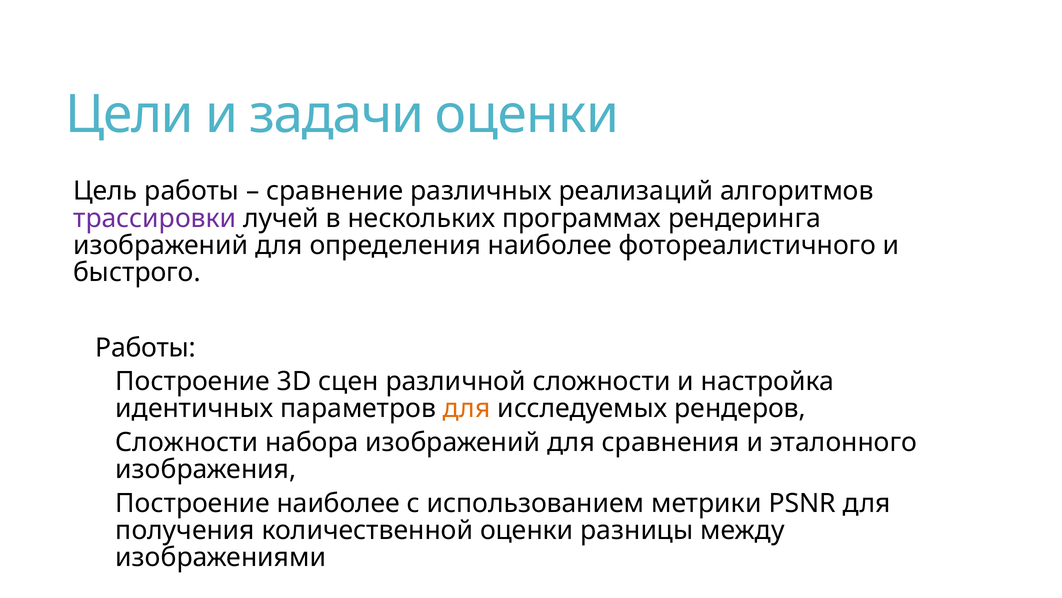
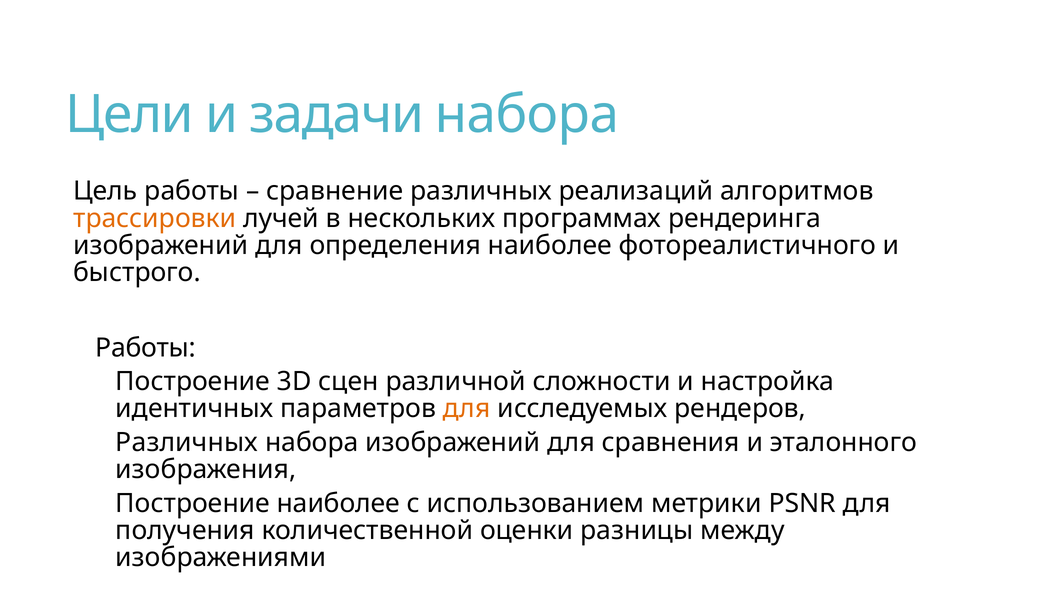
задачи оценки: оценки -> набора (527, 114)
трассировки colour: purple -> orange (155, 218)
Сложности: Сложности -> Различных (187, 442)
